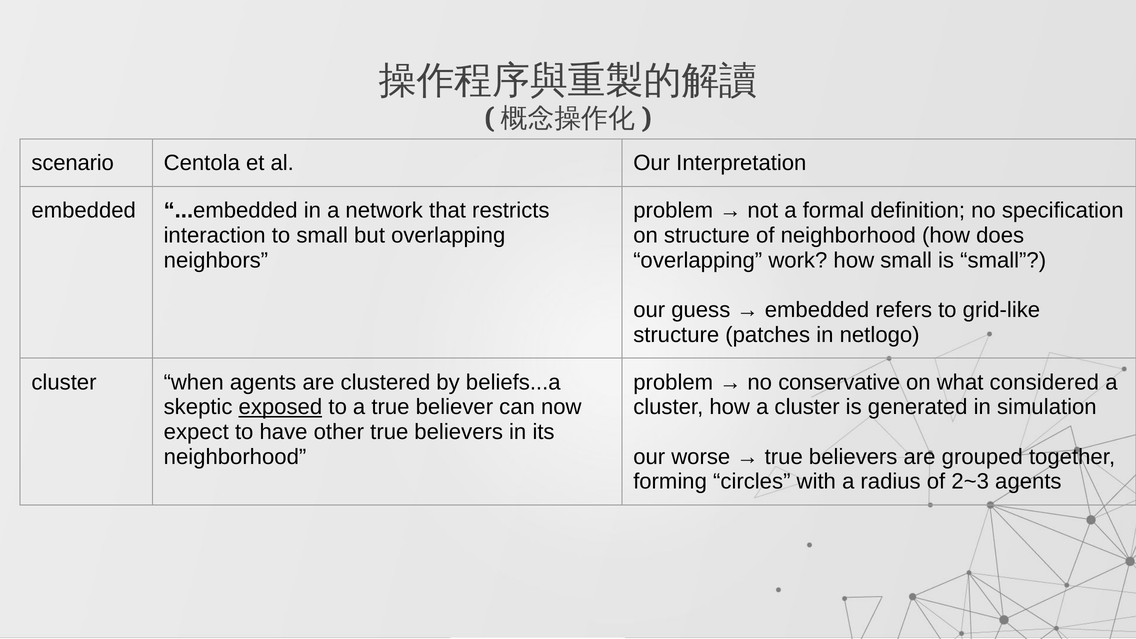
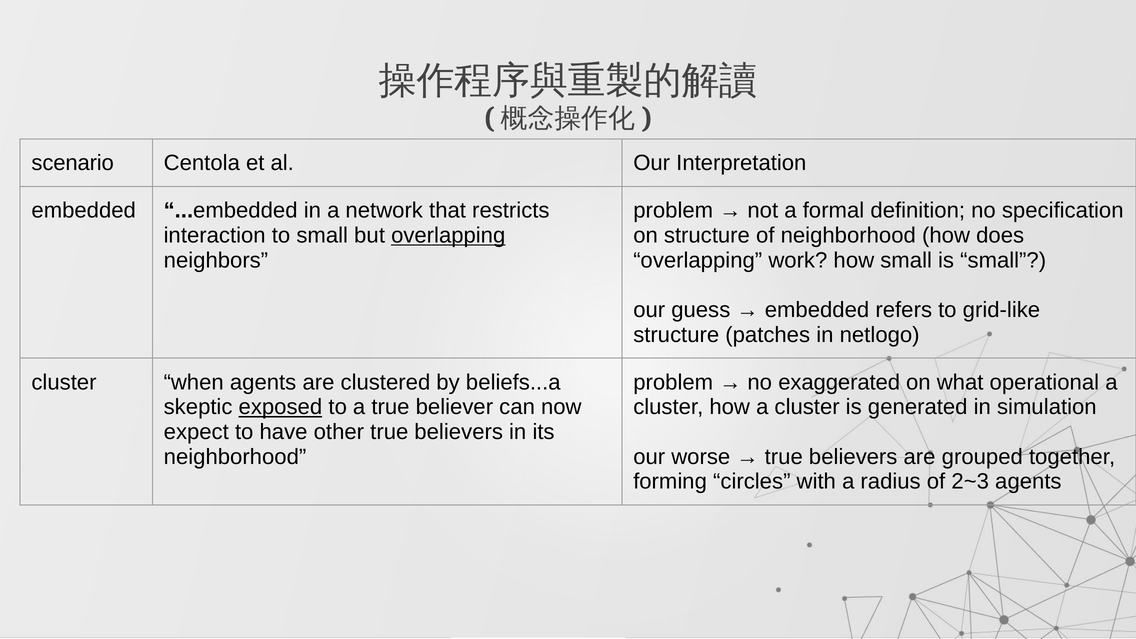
overlapping underline: none -> present (448, 236)
conservative: conservative -> exaggerated (839, 382)
considered: considered -> operational (1044, 382)
